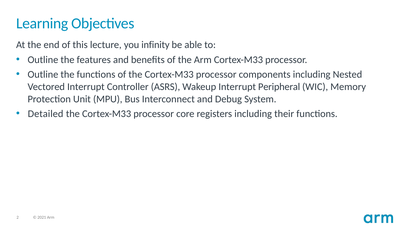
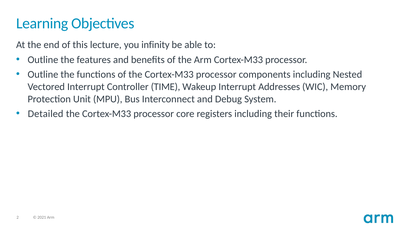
ASRS: ASRS -> TIME (166, 87)
Peripheral: Peripheral -> Addresses (279, 87)
